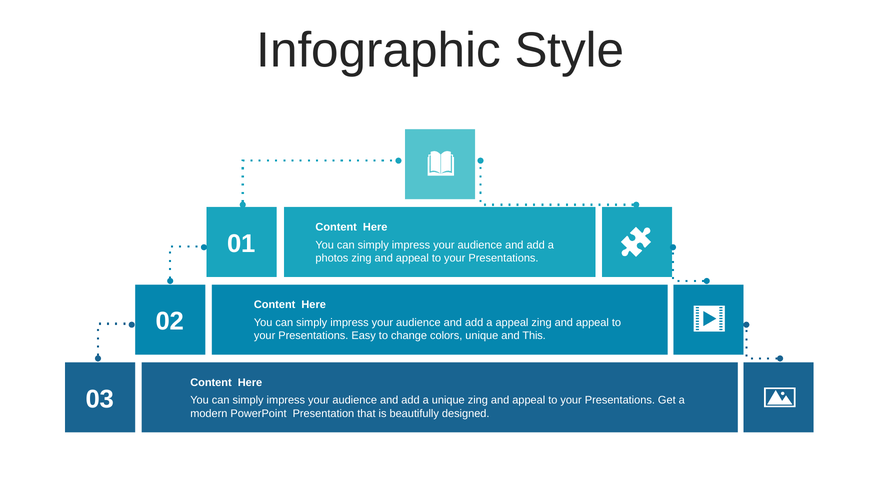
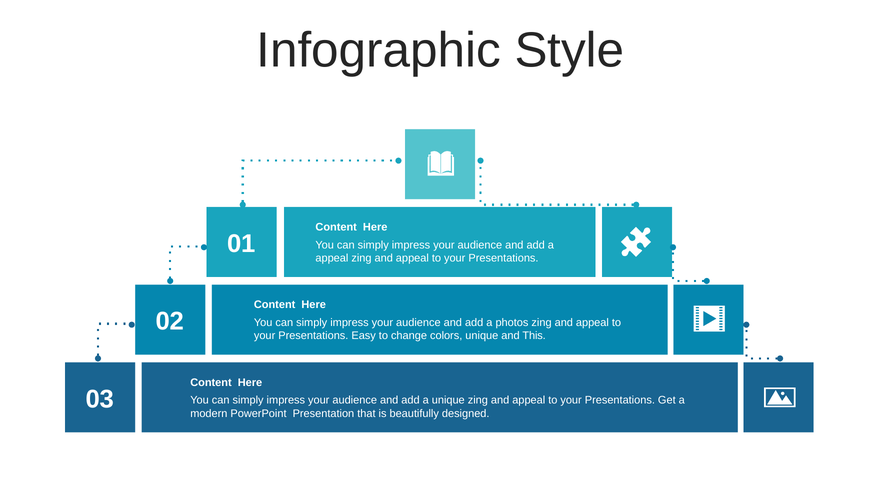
photos: photos -> appeal (332, 258)
a appeal: appeal -> photos (512, 323)
